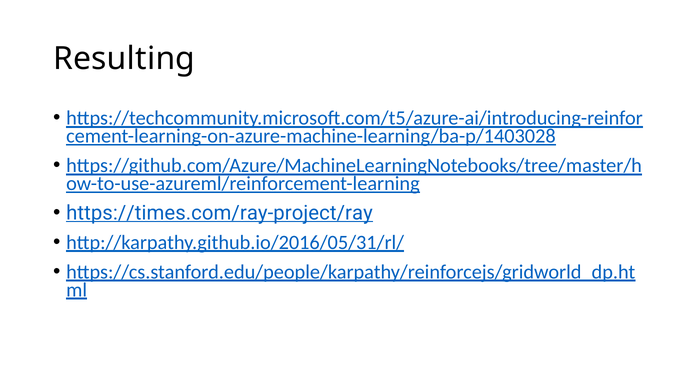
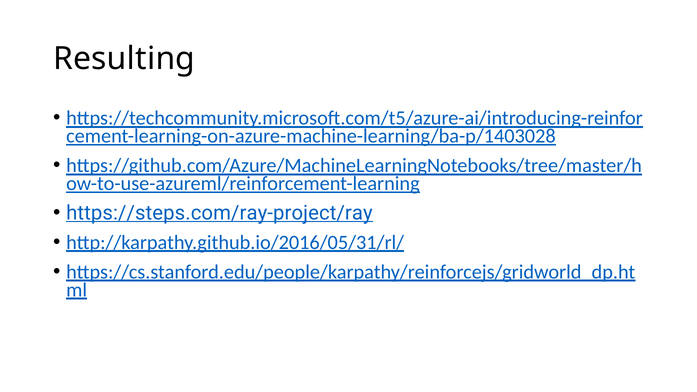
https://times.com/ray-project/ray: https://times.com/ray-project/ray -> https://steps.com/ray-project/ray (219, 213)
